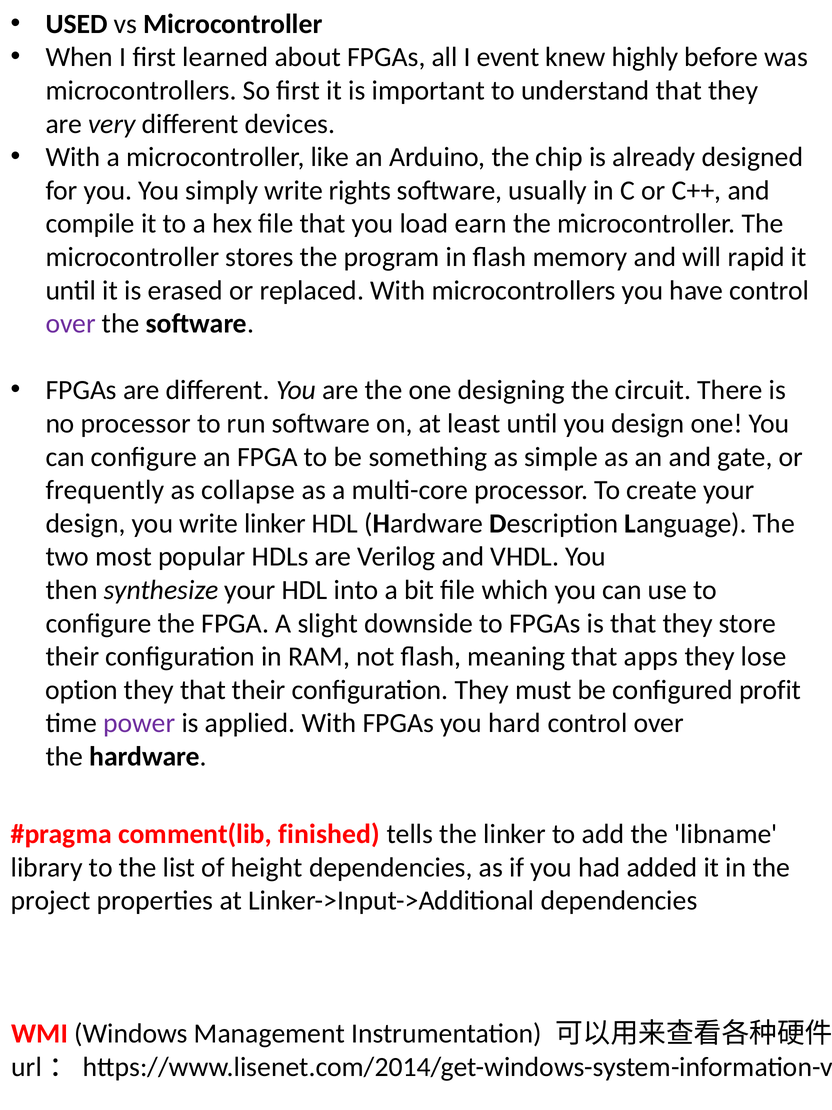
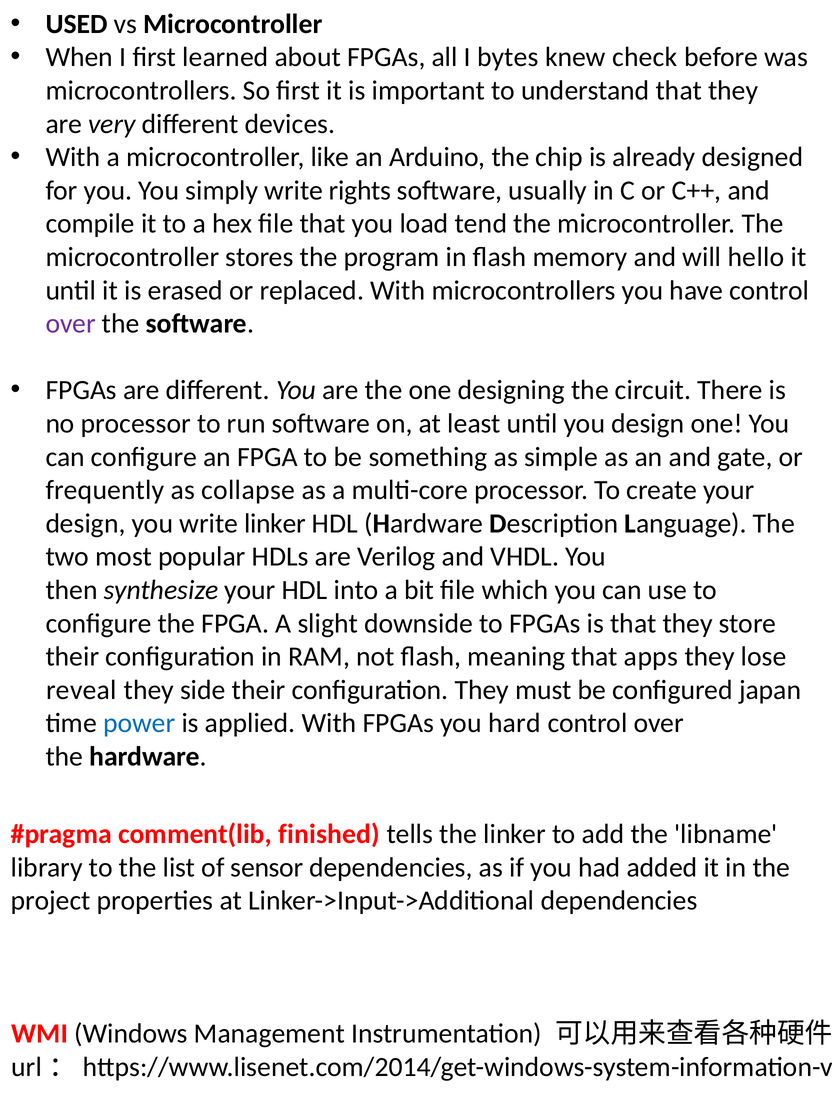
event: event -> bytes (508, 57)
highly: highly -> check (645, 57)
earn: earn -> tend (481, 224)
rapid: rapid -> hello (756, 257)
option: option -> reveal (81, 690)
they that: that -> side (203, 690)
profit: profit -> japan (770, 690)
power colour: purple -> blue (139, 723)
height: height -> sensor (267, 867)
